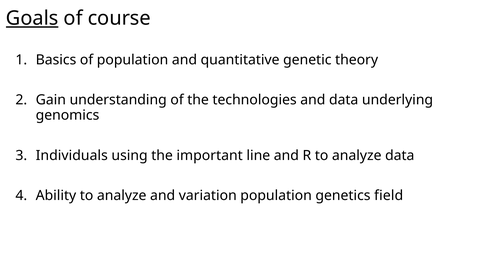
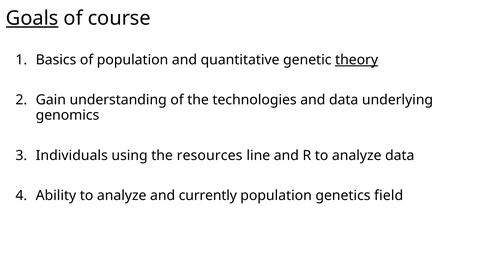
theory underline: none -> present (357, 60)
important: important -> resources (210, 155)
variation: variation -> currently (208, 196)
